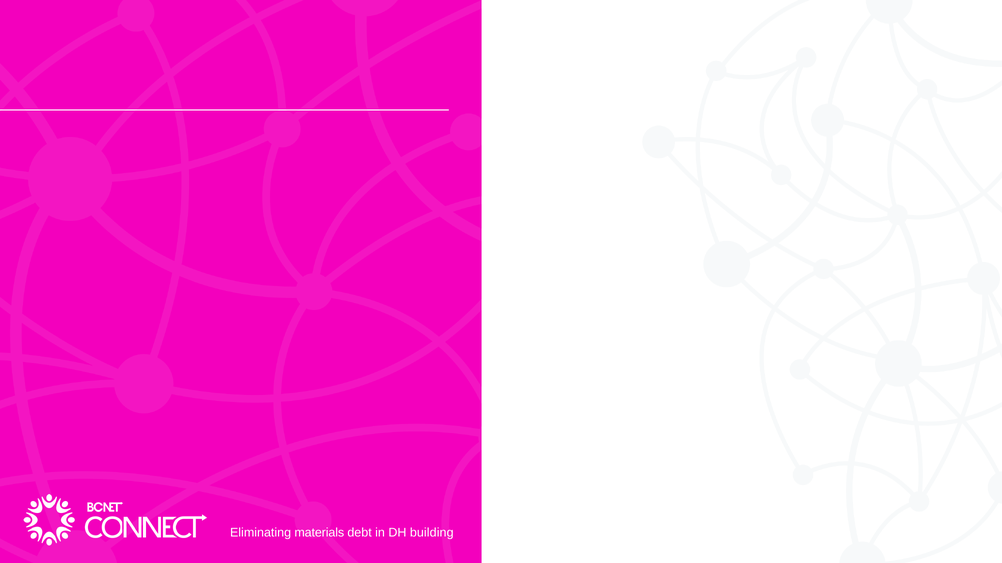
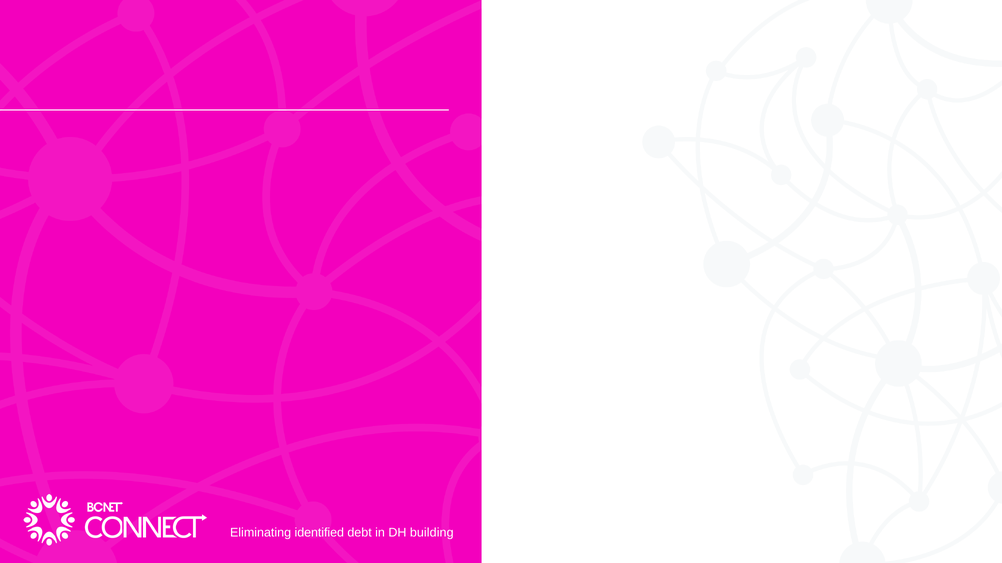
materials: materials -> identified (319, 533)
